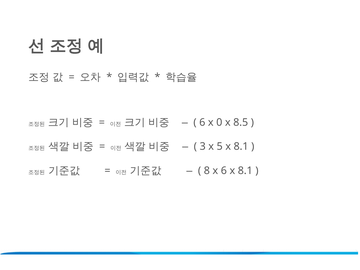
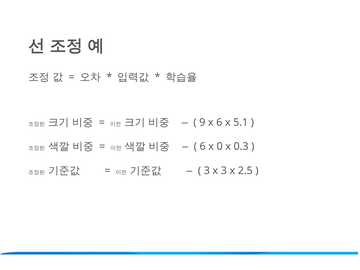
6: 6 -> 9 (202, 122)
x 0: 0 -> 6 (219, 122)
8.5: 8.5 -> 5.1 (241, 122)
3: 3 -> 6 (203, 146)
5: 5 -> 0 (220, 146)
8.1: 8.1 -> 0.3 (241, 146)
8: 8 -> 3 (207, 171)
x 6: 6 -> 3 (224, 171)
8.1: 8.1 -> 2.5 (245, 171)
